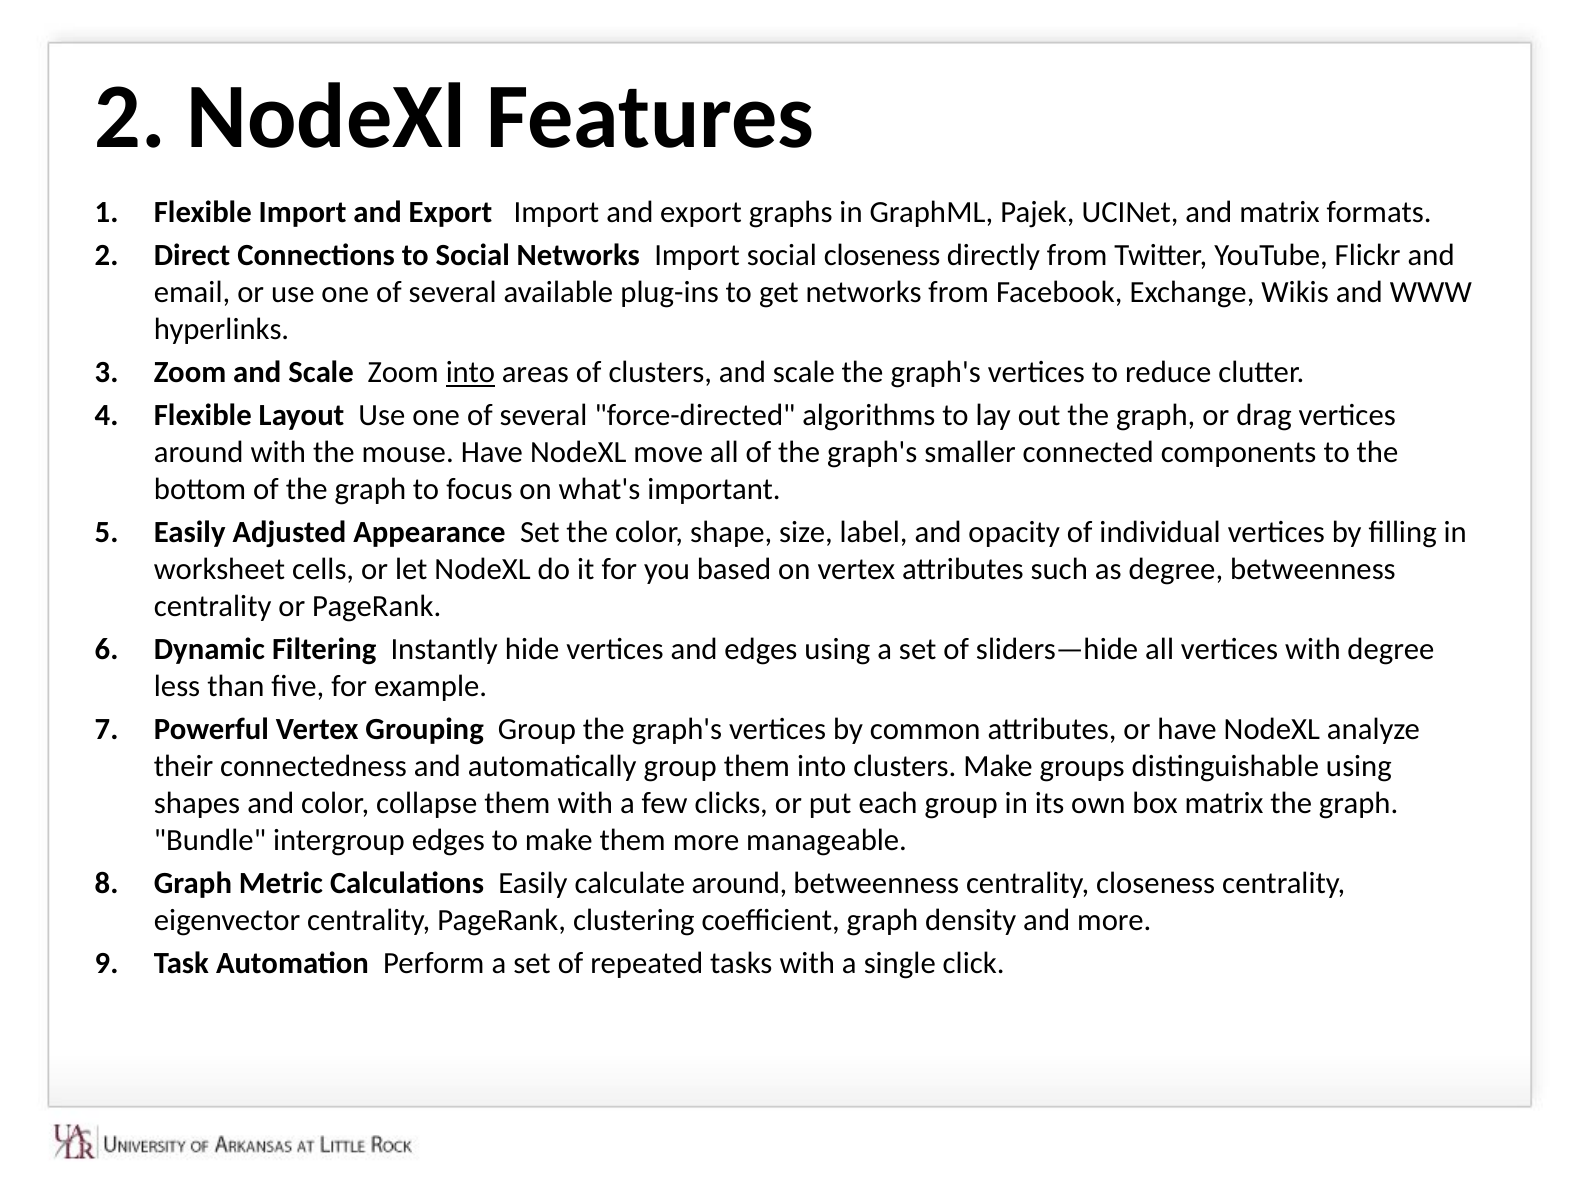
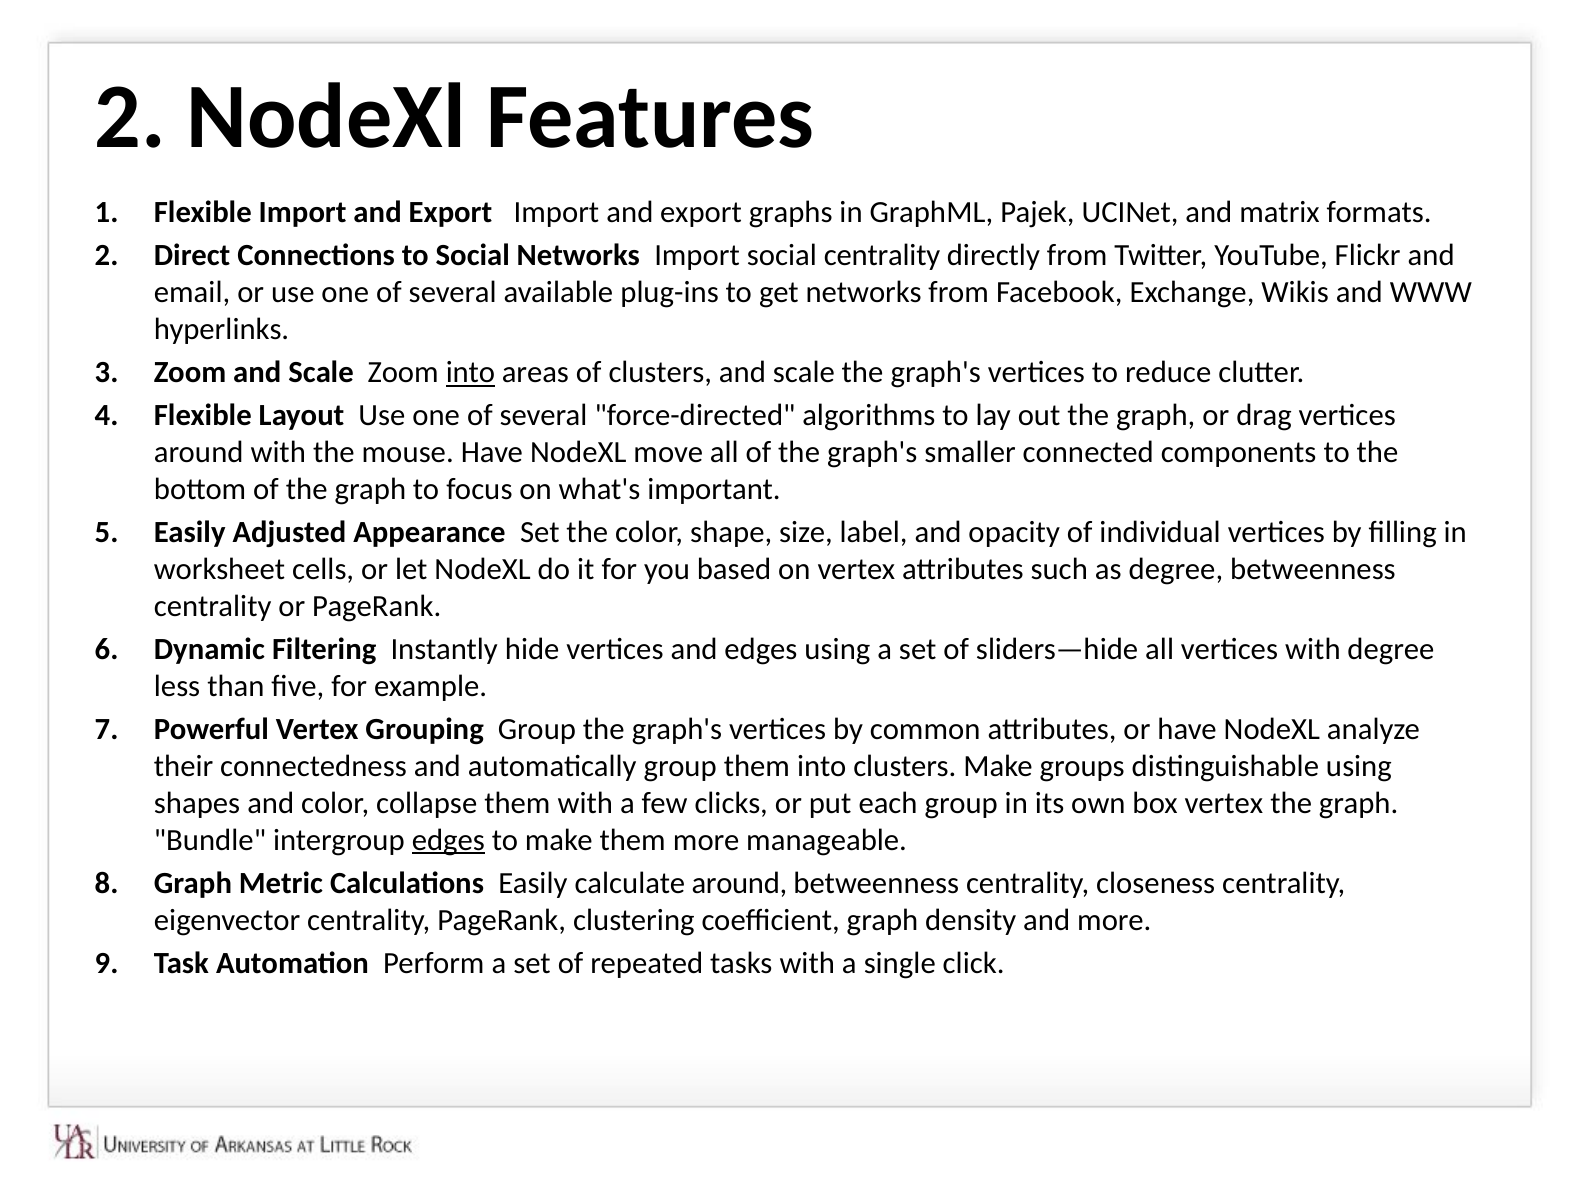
social closeness: closeness -> centrality (882, 256)
box matrix: matrix -> vertex (1224, 803)
edges underline: none -> present (448, 839)
